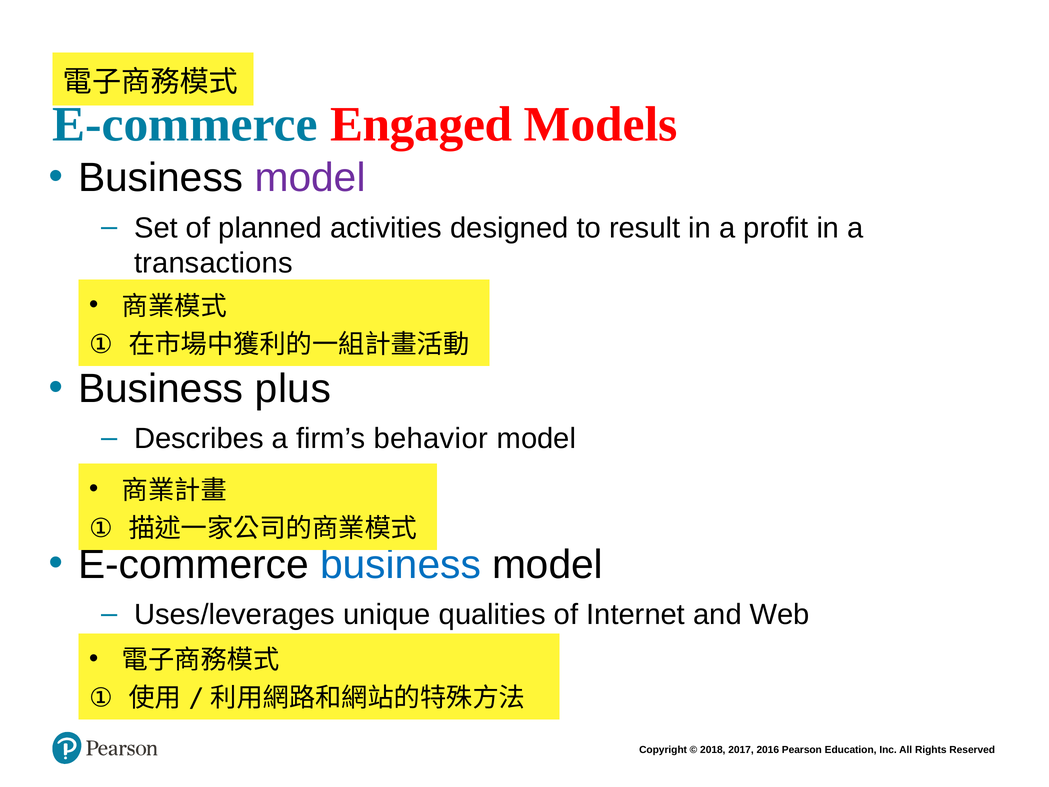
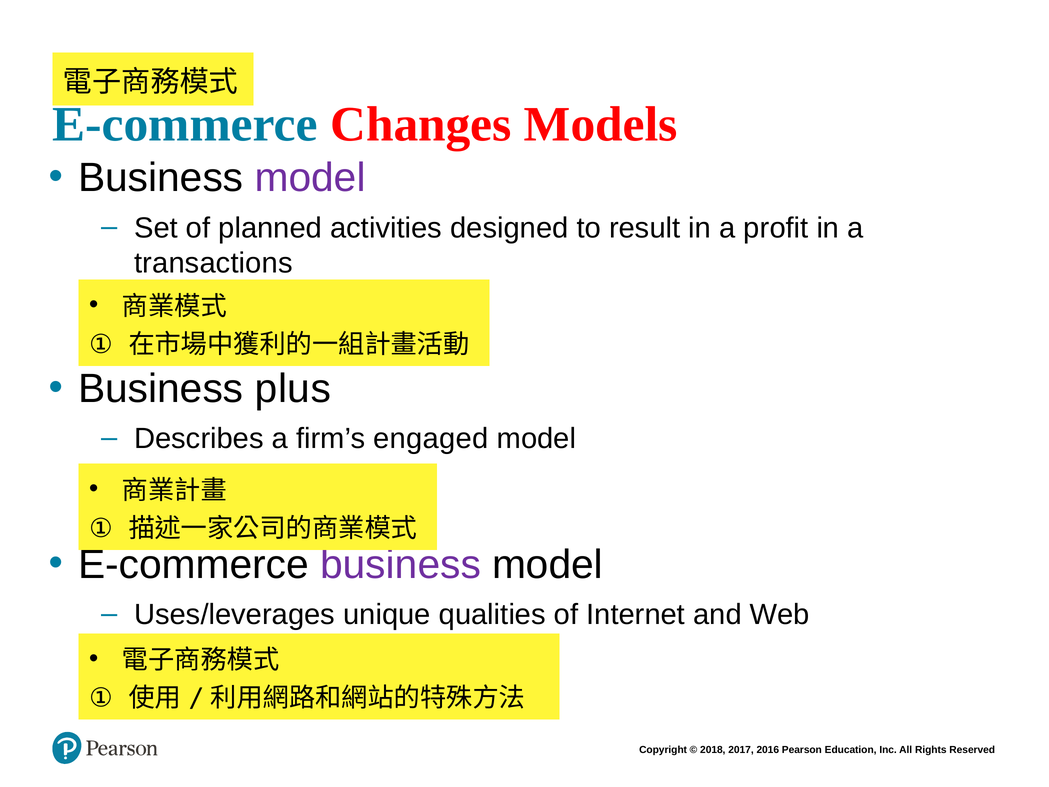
Engaged: Engaged -> Changes (421, 124)
behavior: behavior -> engaged (431, 439)
business colour: blue -> purple (401, 564)
